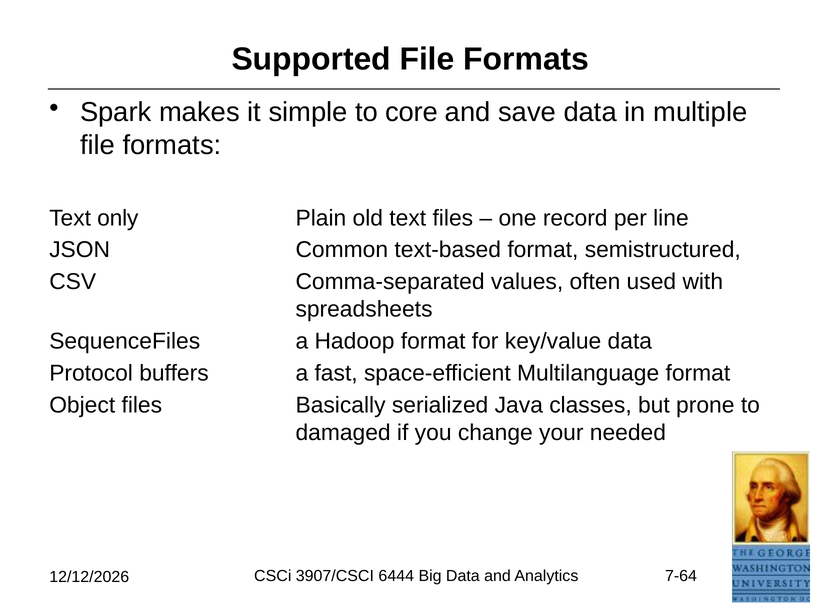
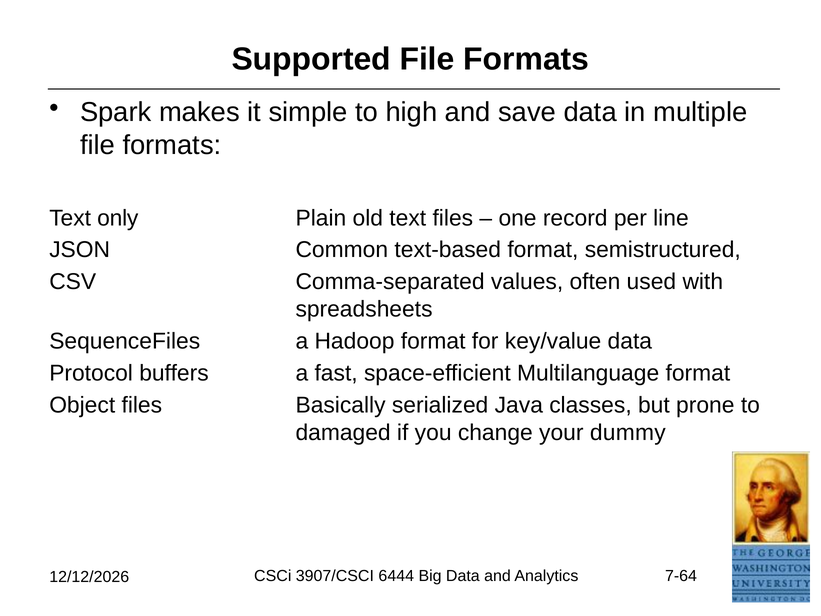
core: core -> high (411, 112)
needed: needed -> dummy (628, 432)
